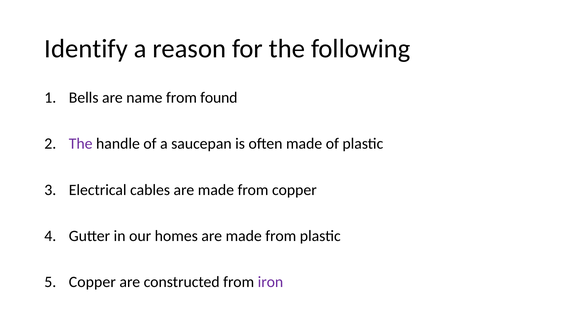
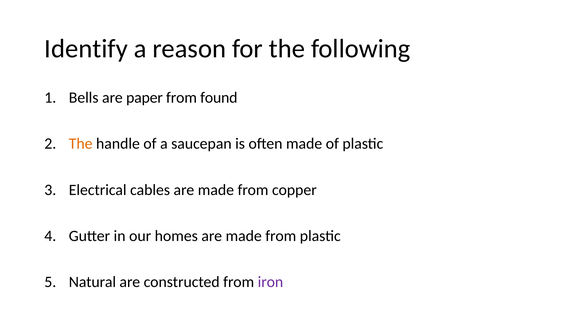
name: name -> paper (144, 98)
The colour: purple -> orange (81, 144)
Copper: Copper -> Natural (92, 282)
